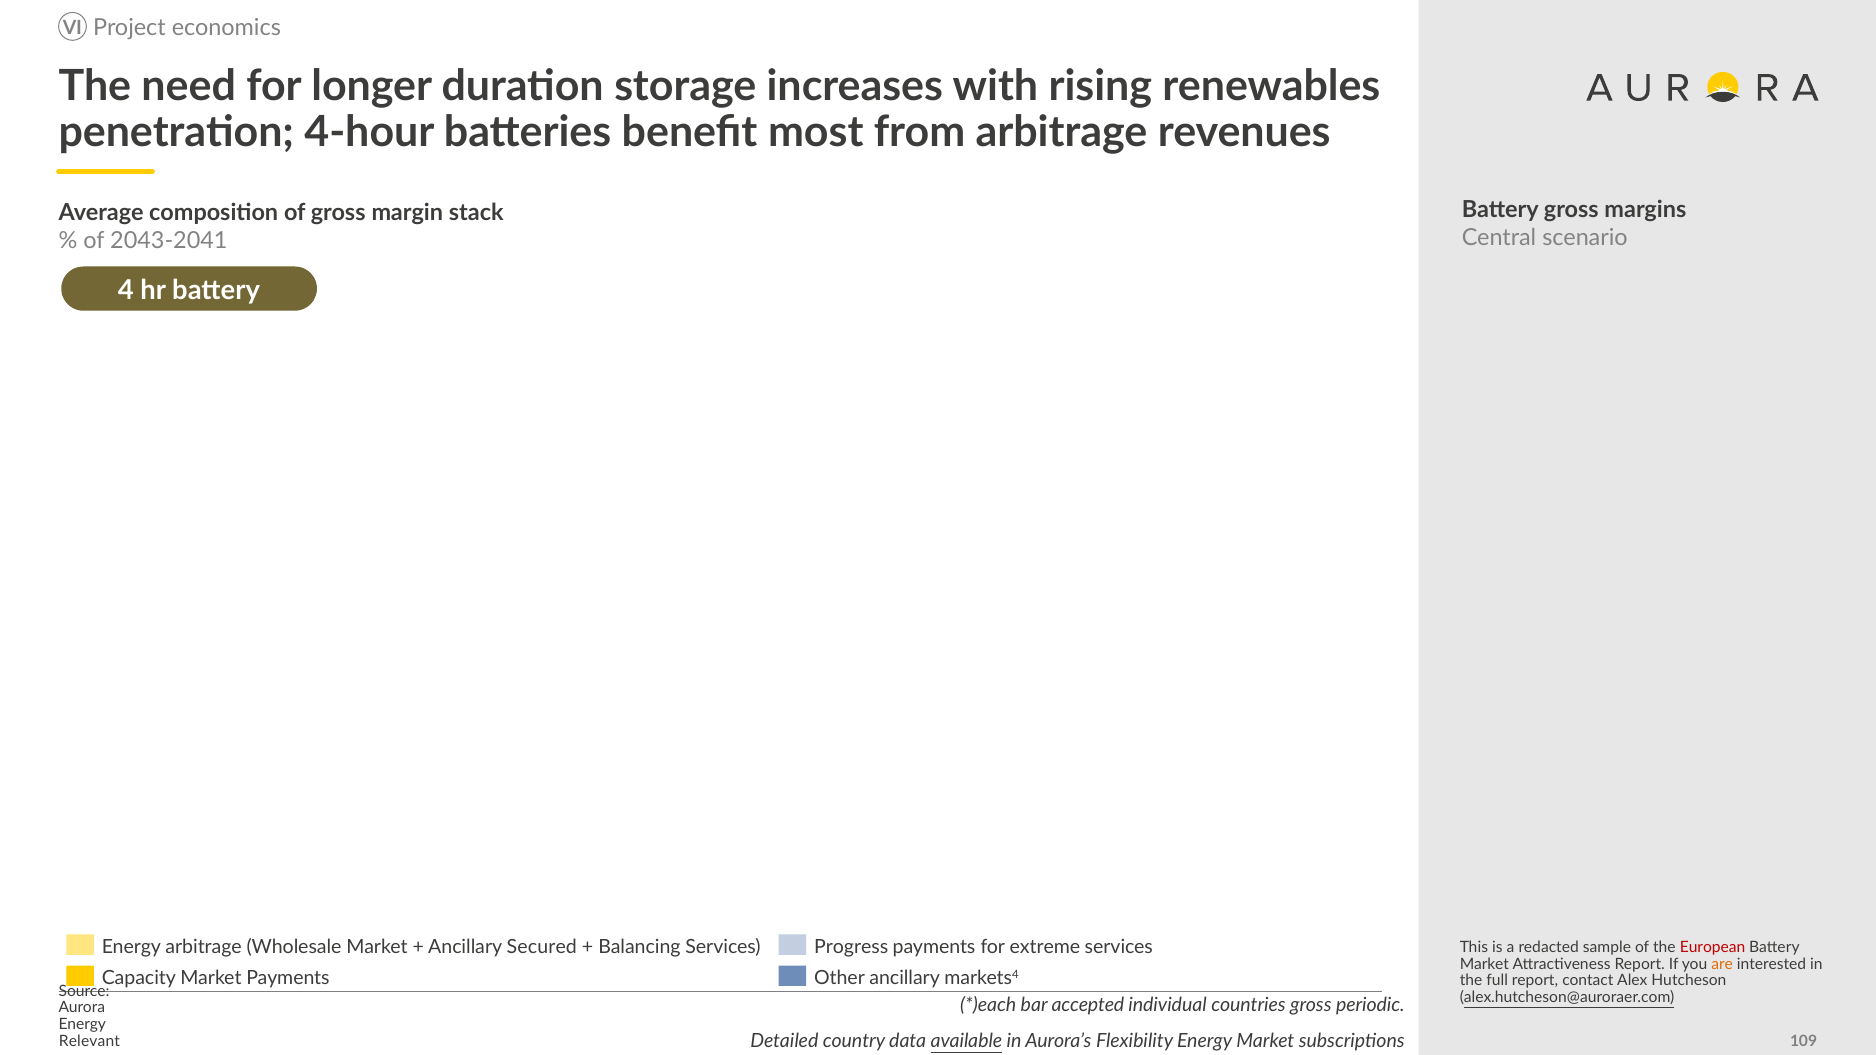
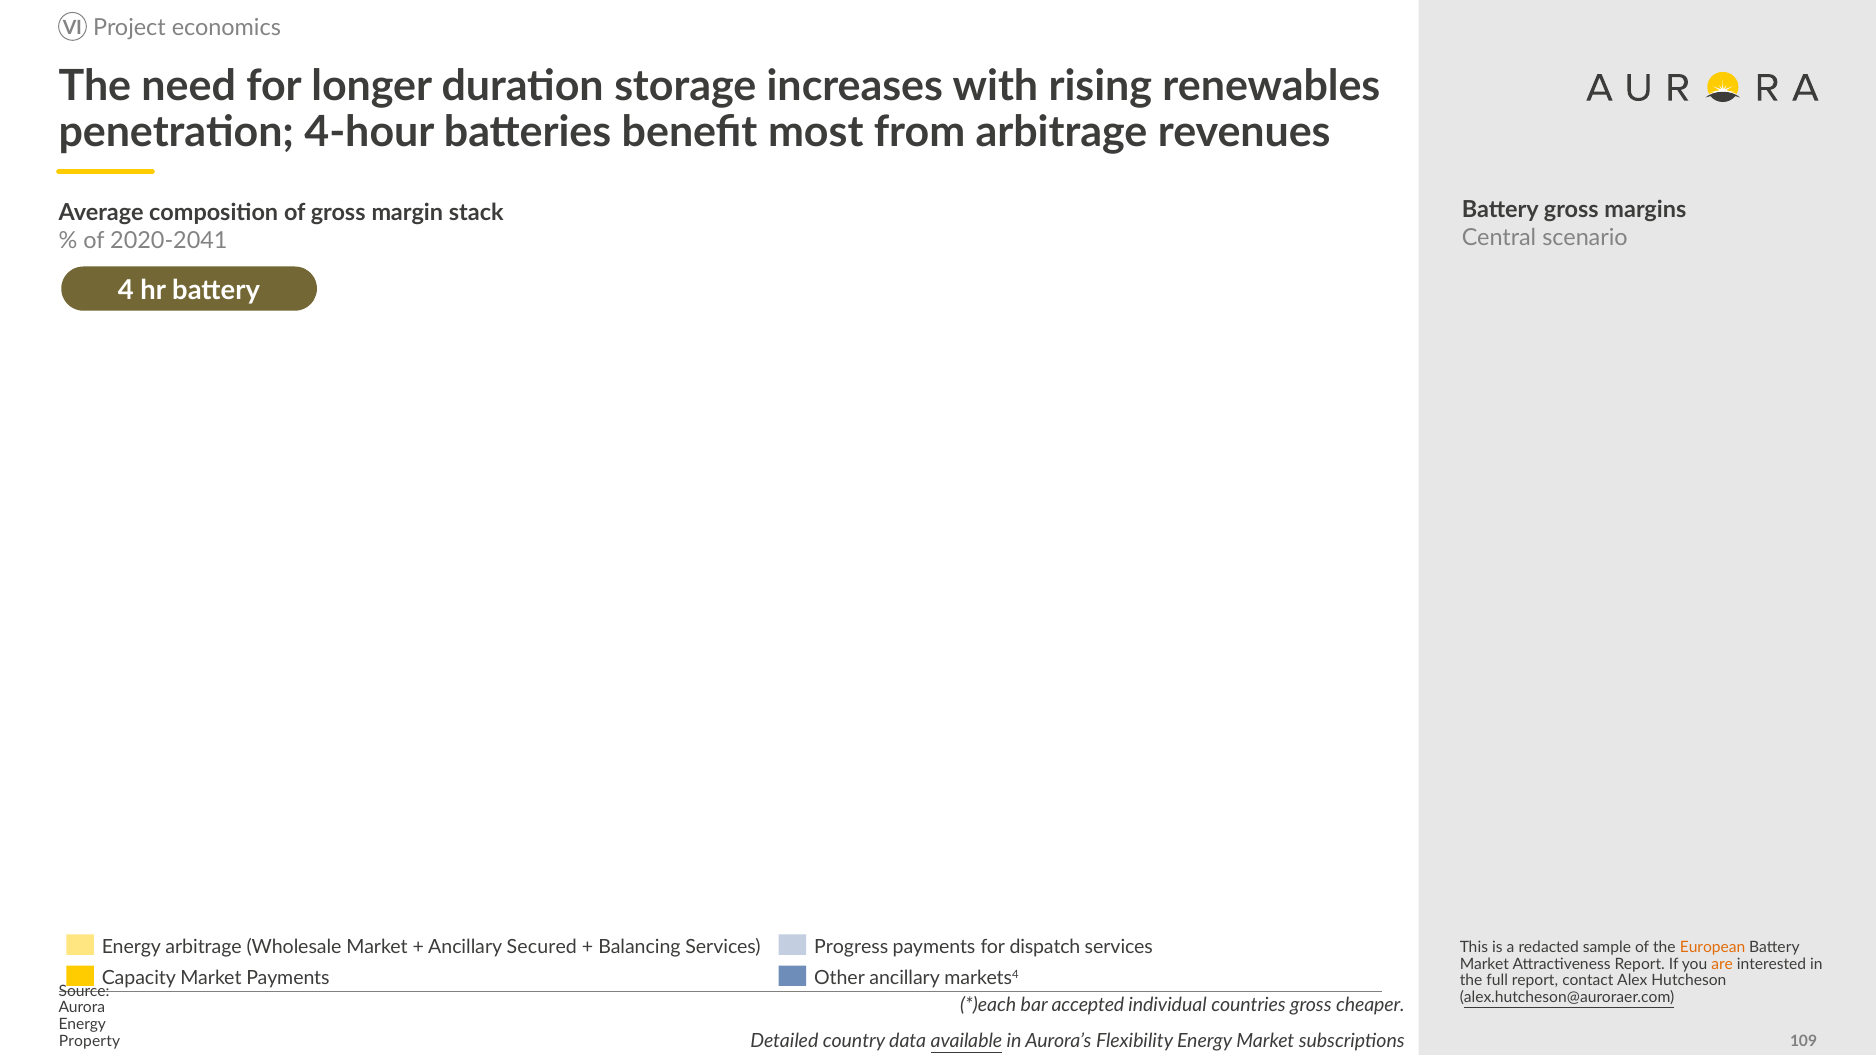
2043-2041: 2043-2041 -> 2020-2041 (169, 240)
extreme: extreme -> dispatch (1045, 947)
European colour: red -> orange (1713, 947)
periodic: periodic -> cheaper (1370, 1006)
Relevant: Relevant -> Property (89, 1042)
